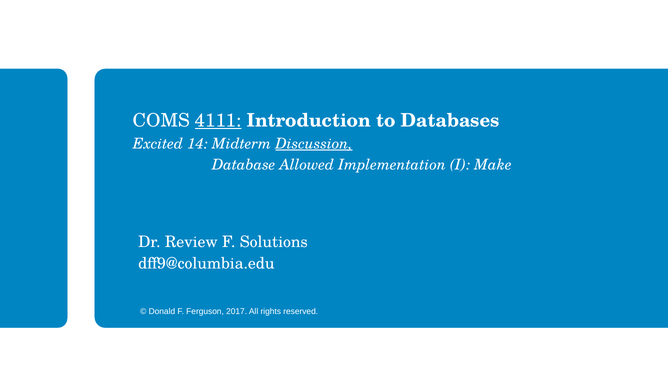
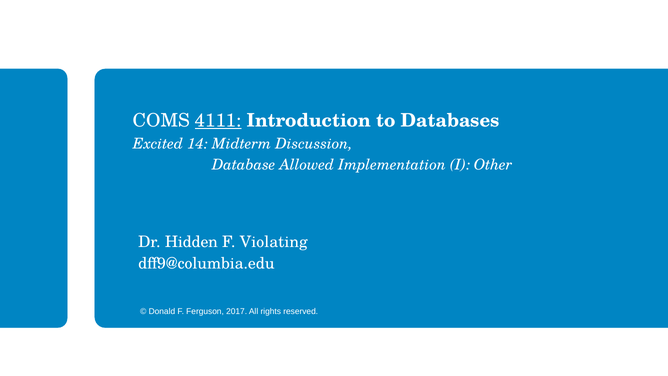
Discussion underline: present -> none (314, 144)
Make: Make -> Other (493, 165)
Review: Review -> Hidden (191, 242)
Solutions: Solutions -> Violating (274, 242)
